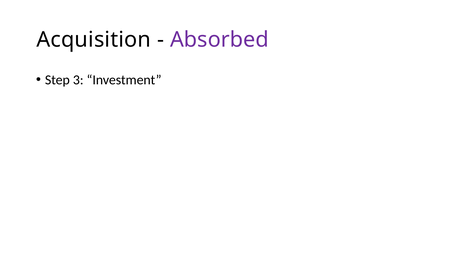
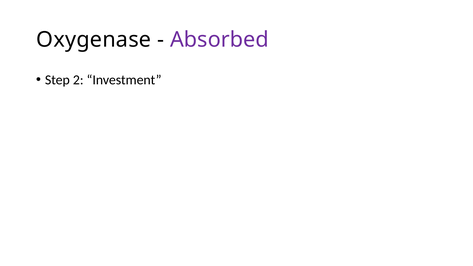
Acquisition: Acquisition -> Oxygenase (94, 40)
3: 3 -> 2 (78, 80)
